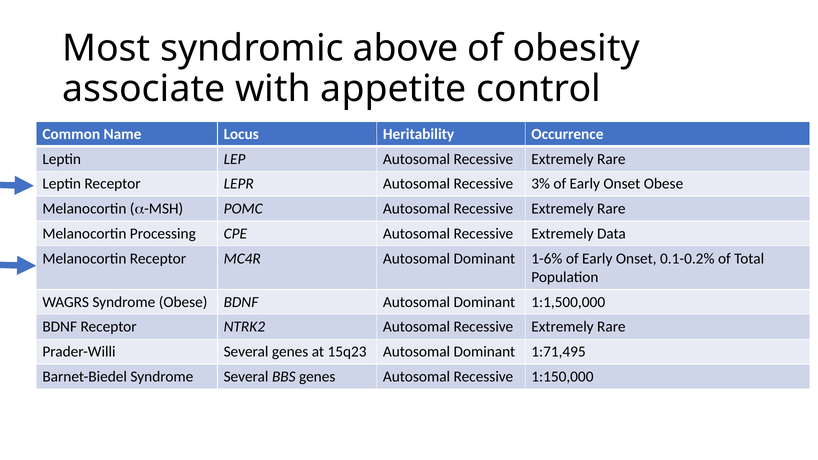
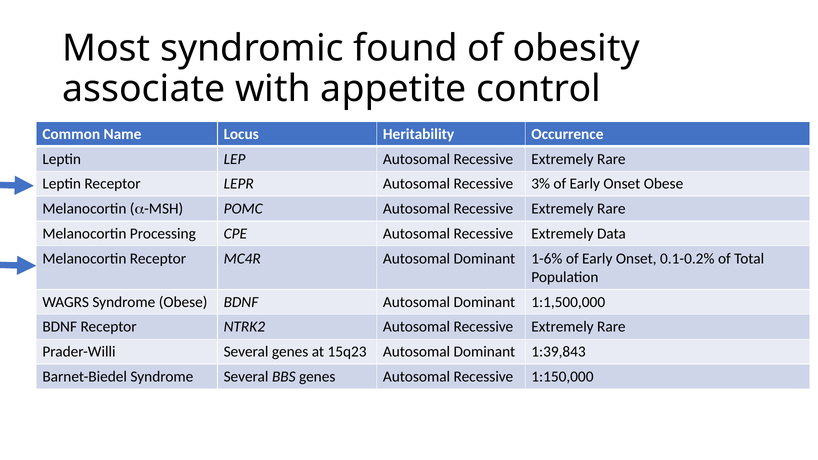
above: above -> found (406, 48)
1:71,495: 1:71,495 -> 1:39,843 (559, 352)
